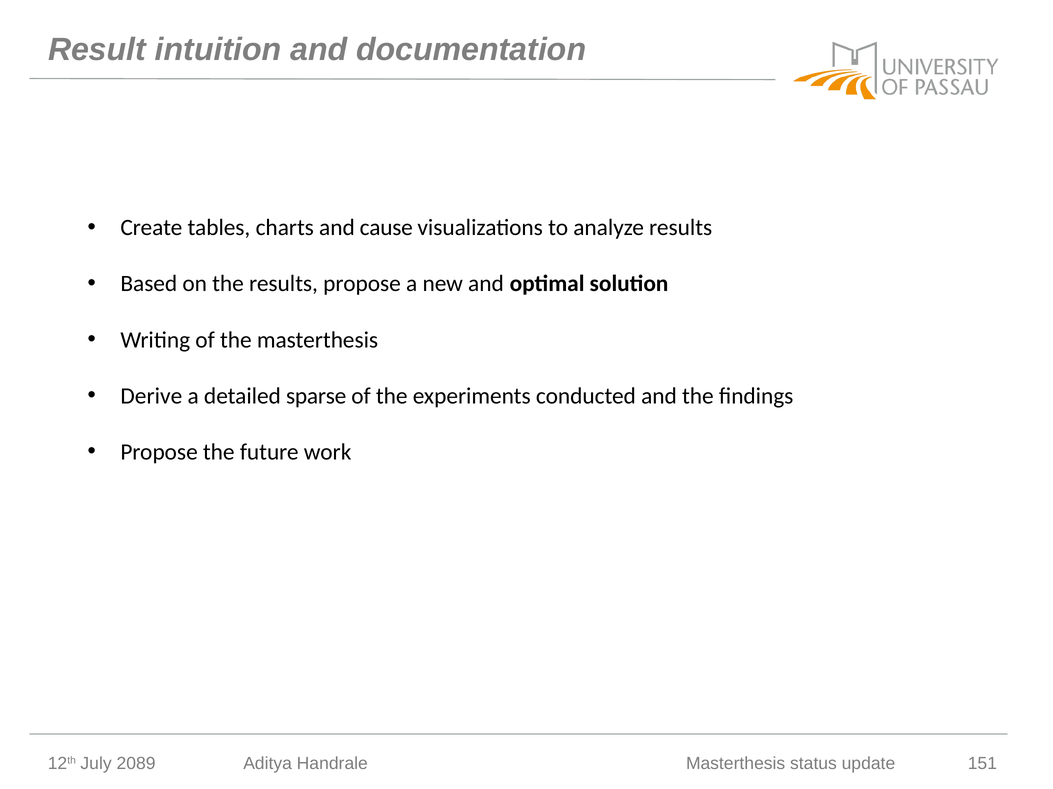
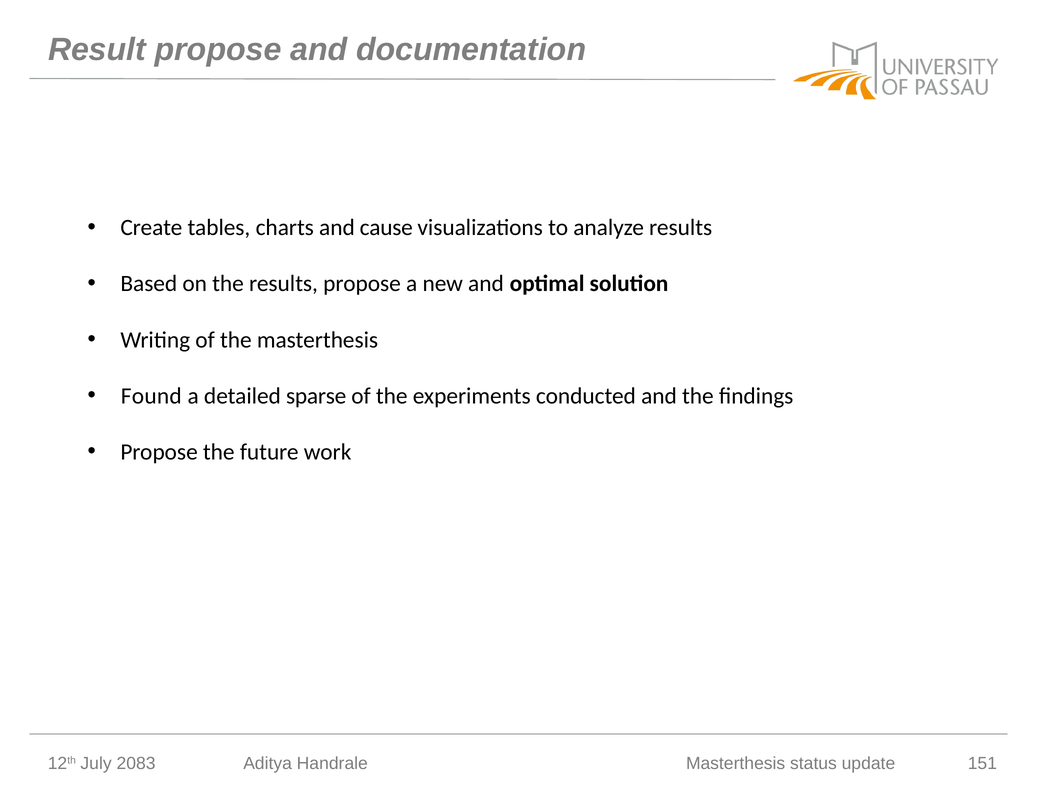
Result intuition: intuition -> propose (218, 50)
Derive: Derive -> Found (151, 396)
2089: 2089 -> 2083 (136, 764)
